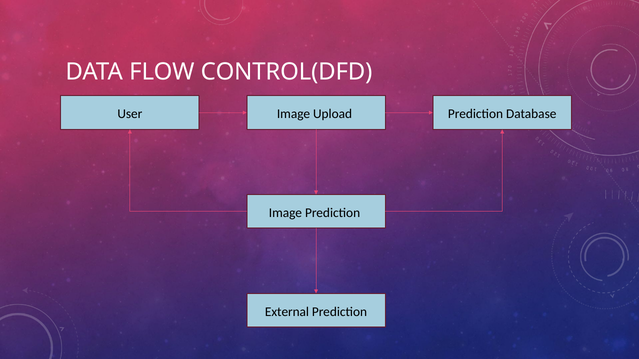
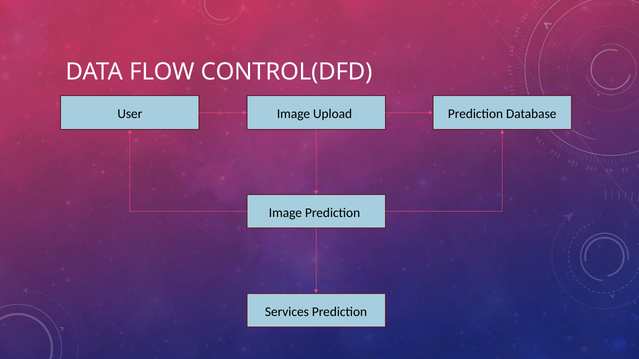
External: External -> Services (287, 312)
